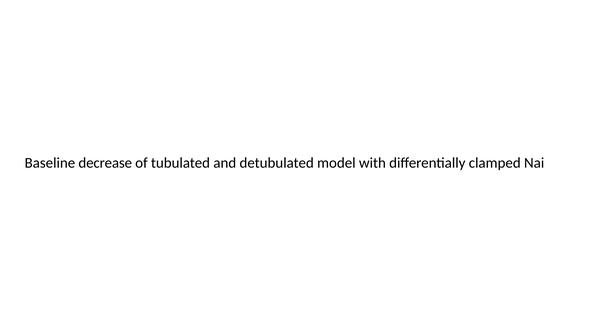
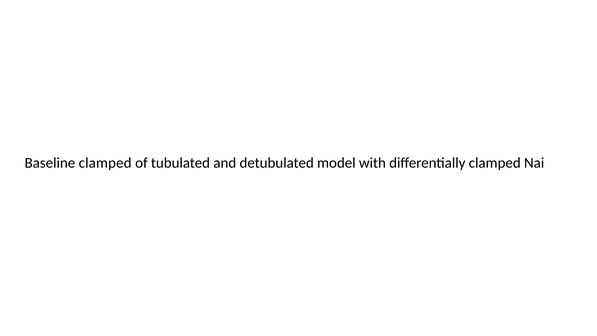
Baseline decrease: decrease -> clamped (105, 163)
